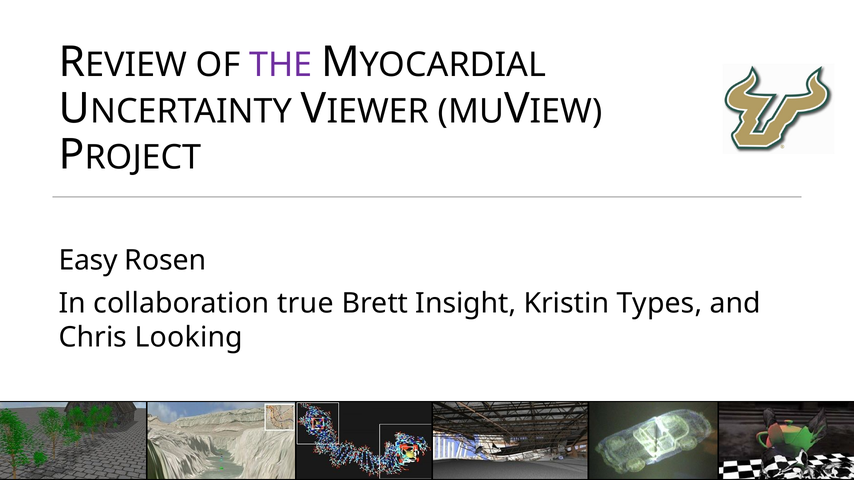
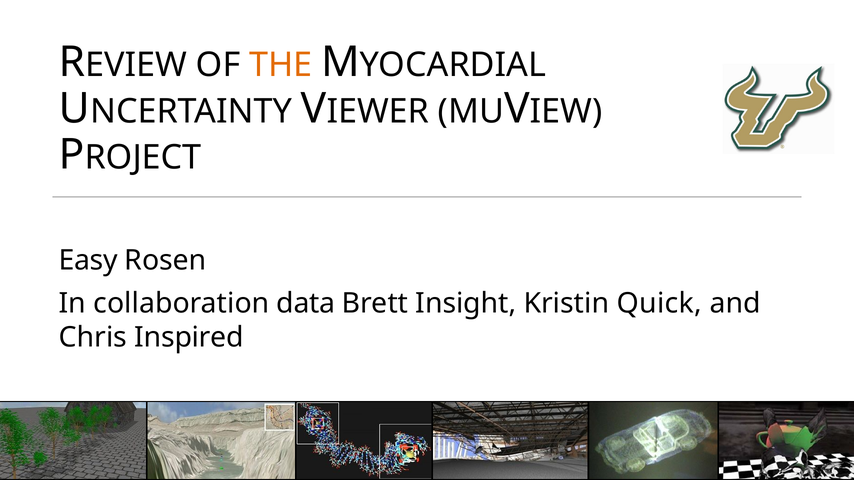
THE colour: purple -> orange (281, 65)
true: true -> data (306, 304)
Types: Types -> Quick (659, 304)
Looking: Looking -> Inspired (189, 338)
